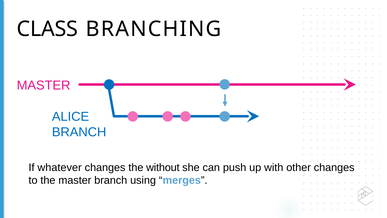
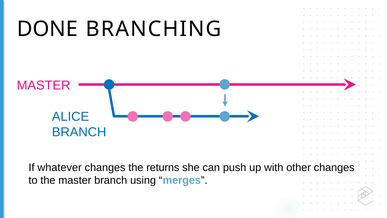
CLASS: CLASS -> DONE (47, 29)
without: without -> returns (163, 167)
